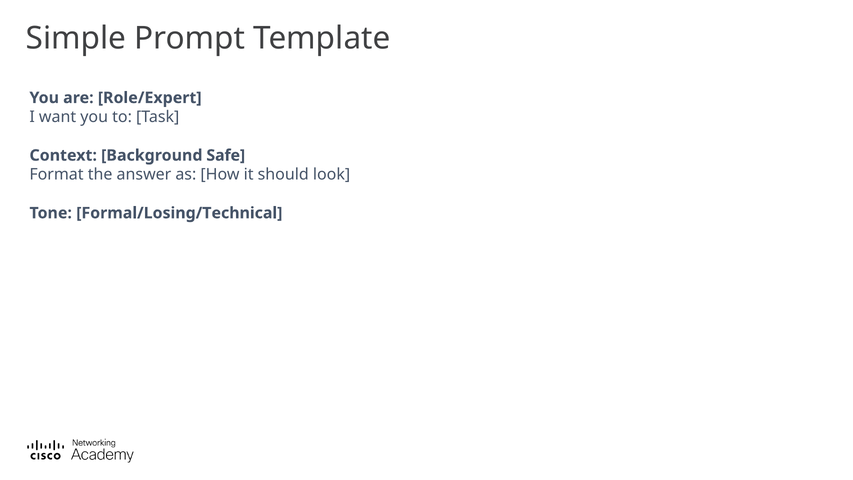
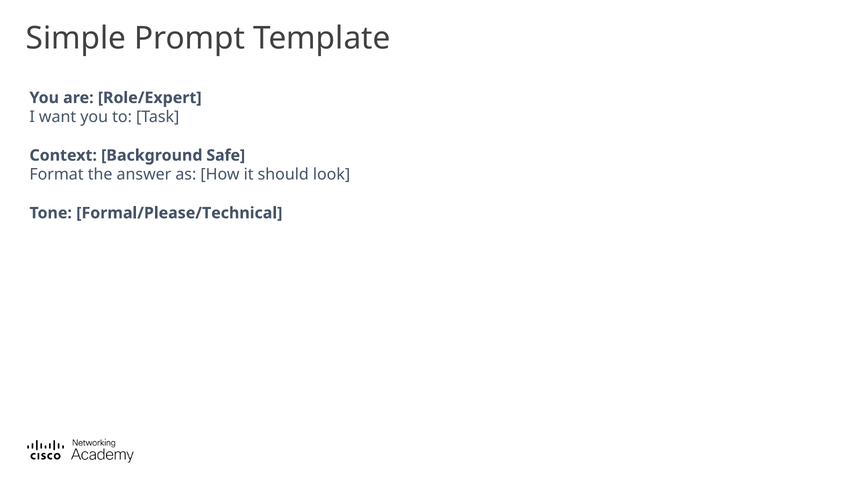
Formal/Losing/Technical: Formal/Losing/Technical -> Formal/Please/Technical (179, 213)
